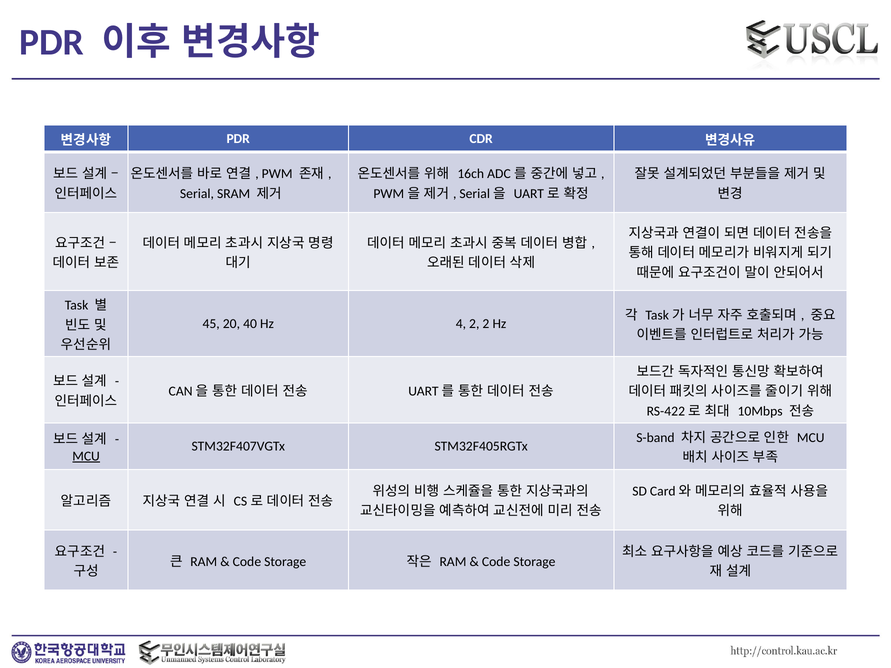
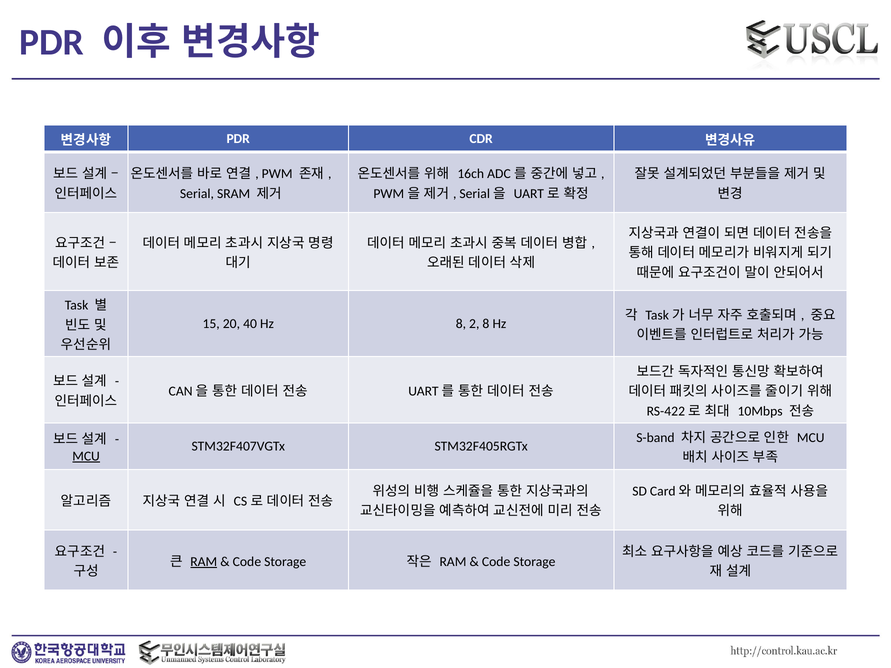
45: 45 -> 15 (211, 324)
Hz 4: 4 -> 8 (461, 324)
2 2: 2 -> 8 (486, 324)
RAM underline: none -> present (204, 562)
